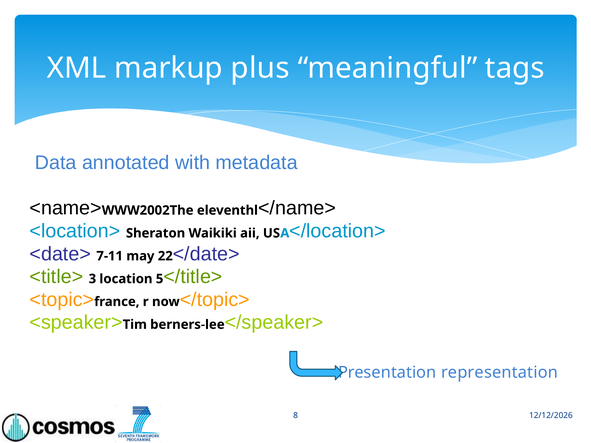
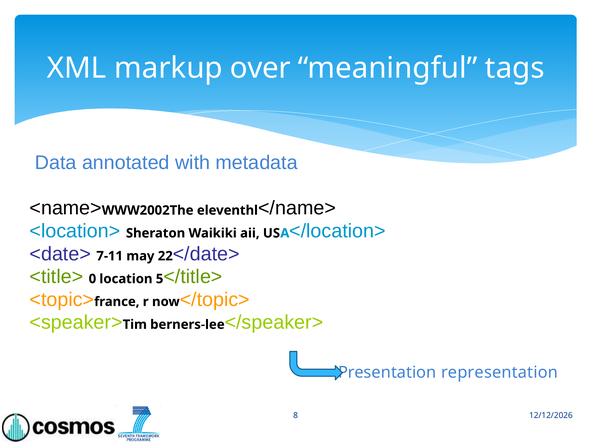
plus: plus -> over (260, 68)
3: 3 -> 0 (92, 279)
